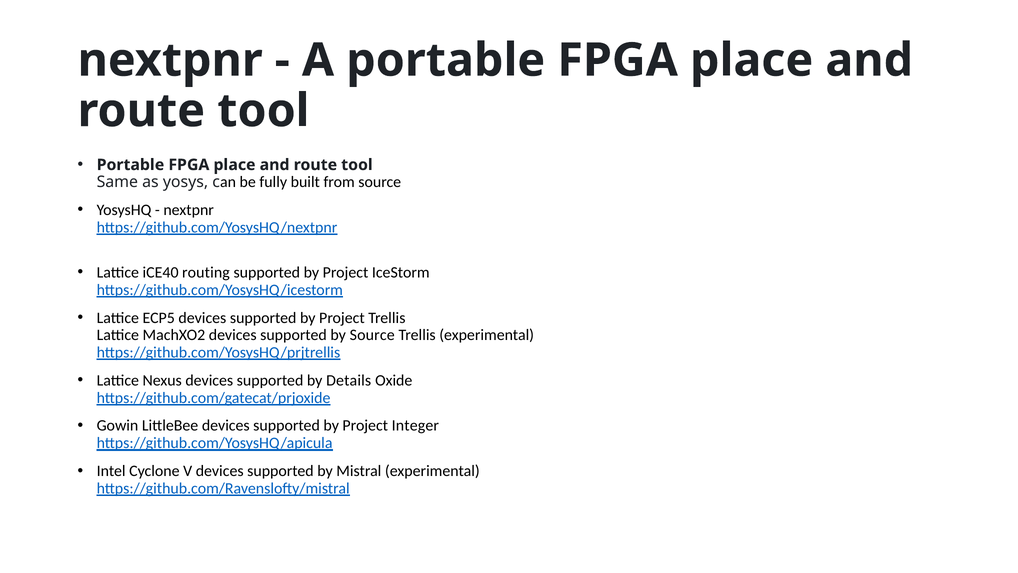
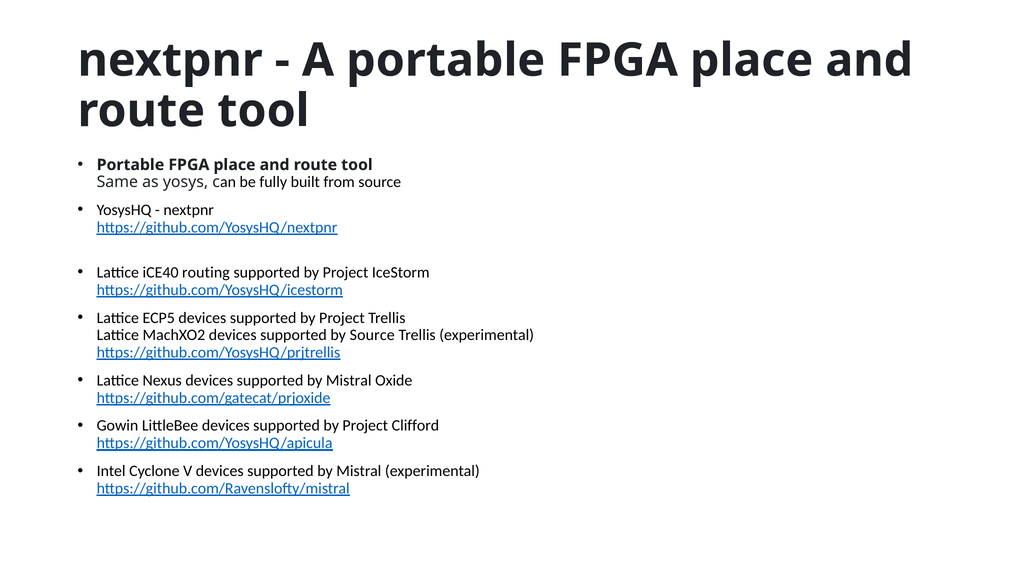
Details: Details -> Mistral (349, 380)
Integer: Integer -> Clifford (415, 425)
